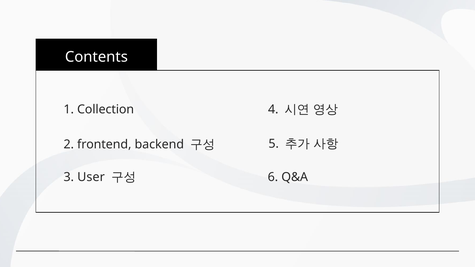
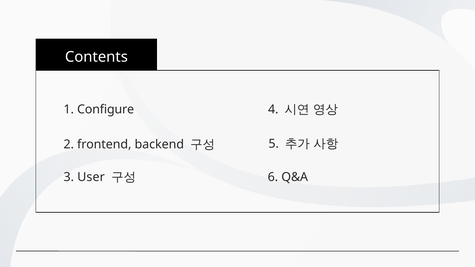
Collection: Collection -> Configure (106, 110)
